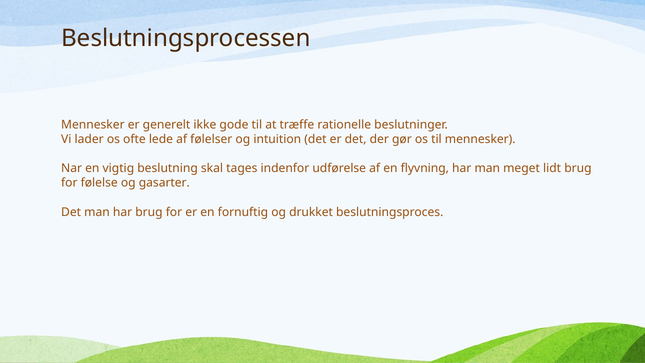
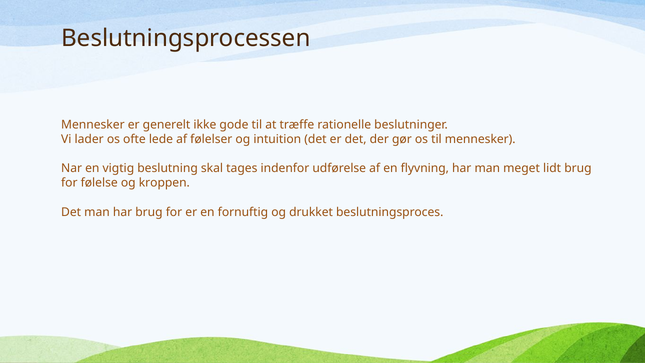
gasarter: gasarter -> kroppen (164, 183)
